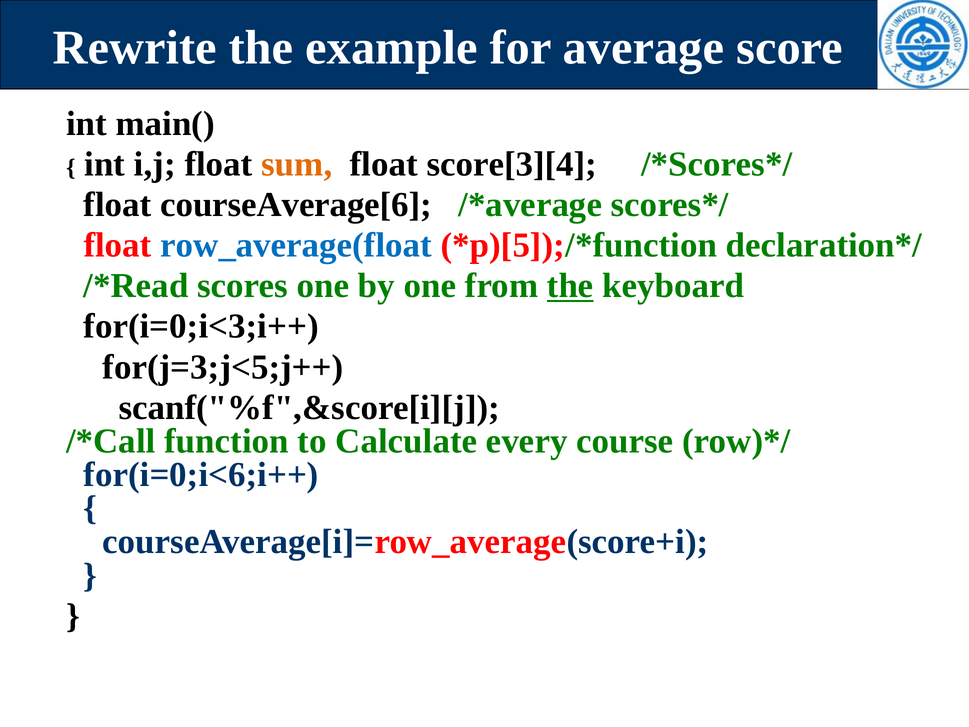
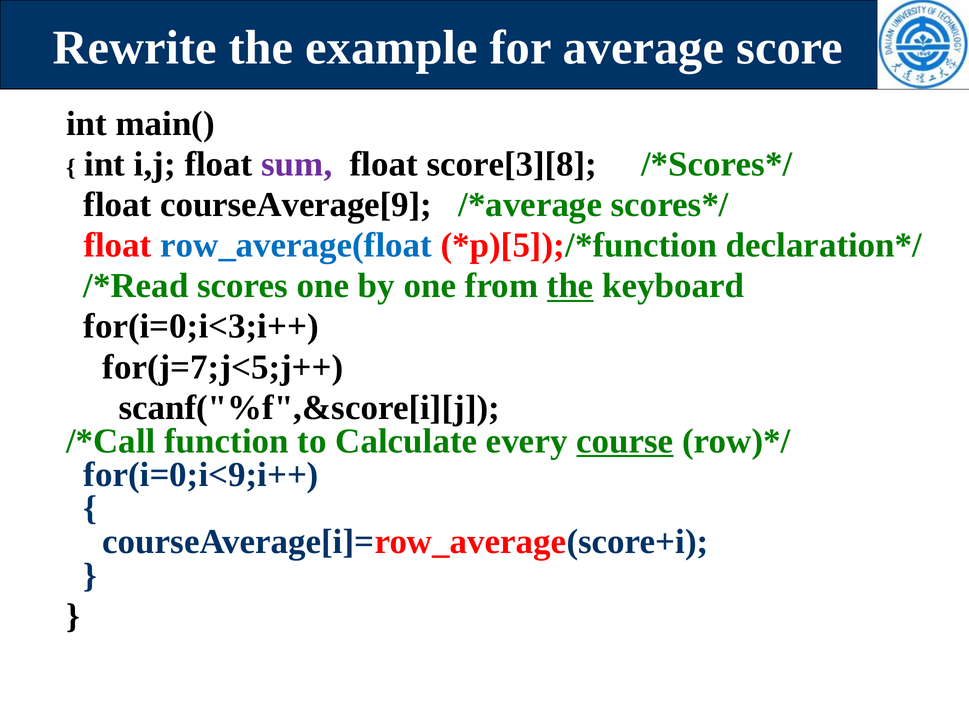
sum colour: orange -> purple (297, 164)
score[3][4: score[3][4 -> score[3][8 (512, 164)
courseAverage[6: courseAverage[6 -> courseAverage[9 (296, 205)
for(j=3;j<5;j++: for(j=3;j<5;j++ -> for(j=7;j<5;j++ (223, 367)
course underline: none -> present (625, 441)
for(i=0;i<6;i++: for(i=0;i<6;i++ -> for(i=0;i<9;i++ (201, 475)
